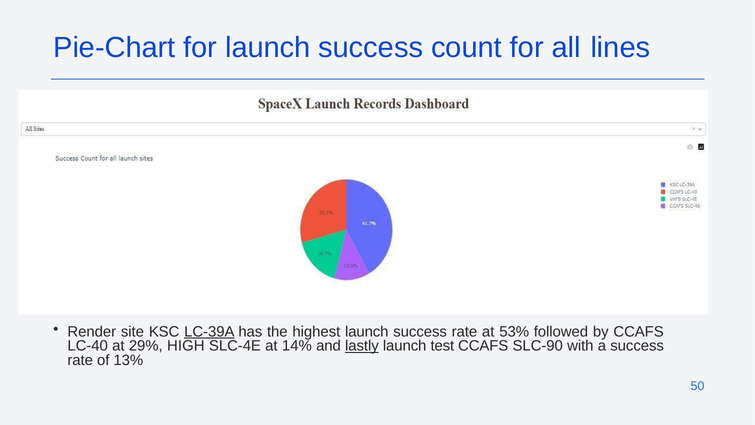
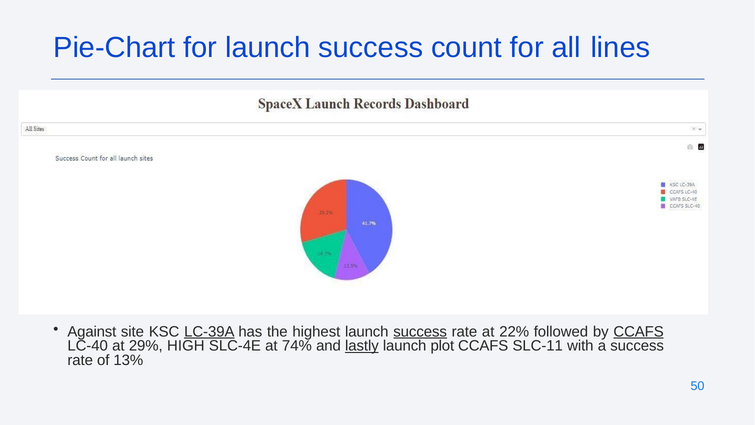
Render: Render -> Against (92, 331)
success underline: none -> present (420, 331)
53%: 53% -> 22% (514, 331)
CCAFS underline: none -> present (639, 331)
14%: 14% -> 74% (297, 346)
test: test -> plot (442, 346)
SLC-90: SLC-90 -> SLC-11 (538, 346)
